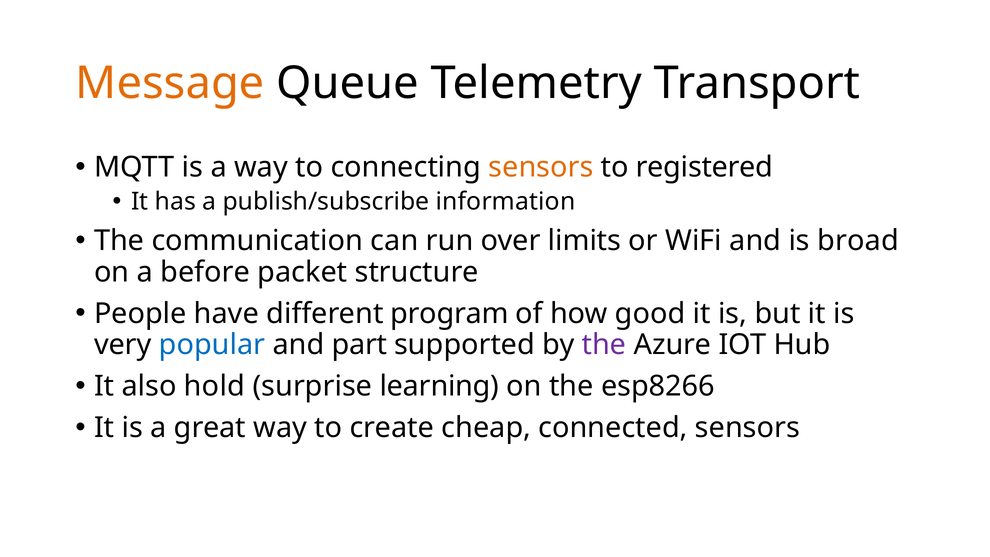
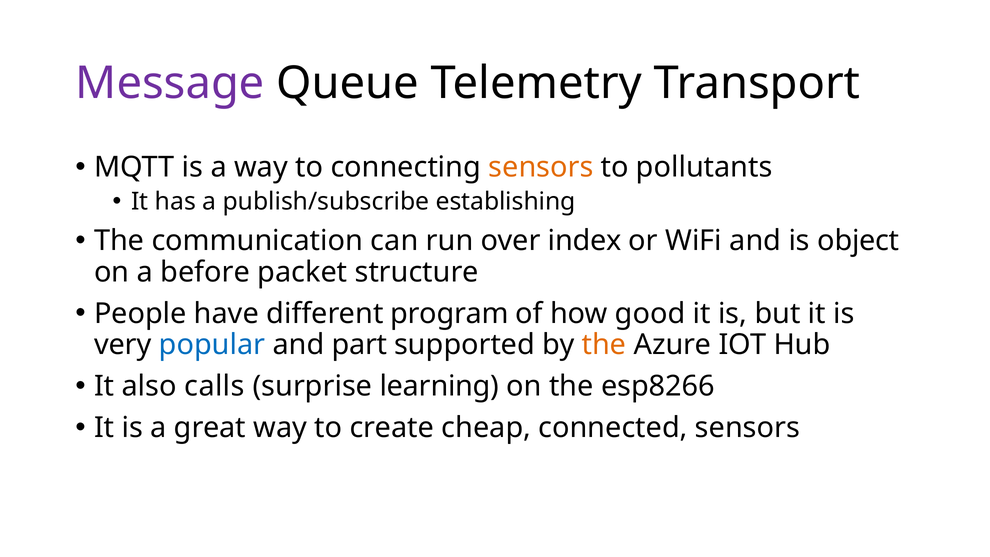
Message colour: orange -> purple (170, 83)
registered: registered -> pollutants (704, 167)
information: information -> establishing (506, 202)
limits: limits -> index (585, 241)
broad: broad -> object (858, 241)
the colour: purple -> orange (604, 345)
hold: hold -> calls (214, 386)
